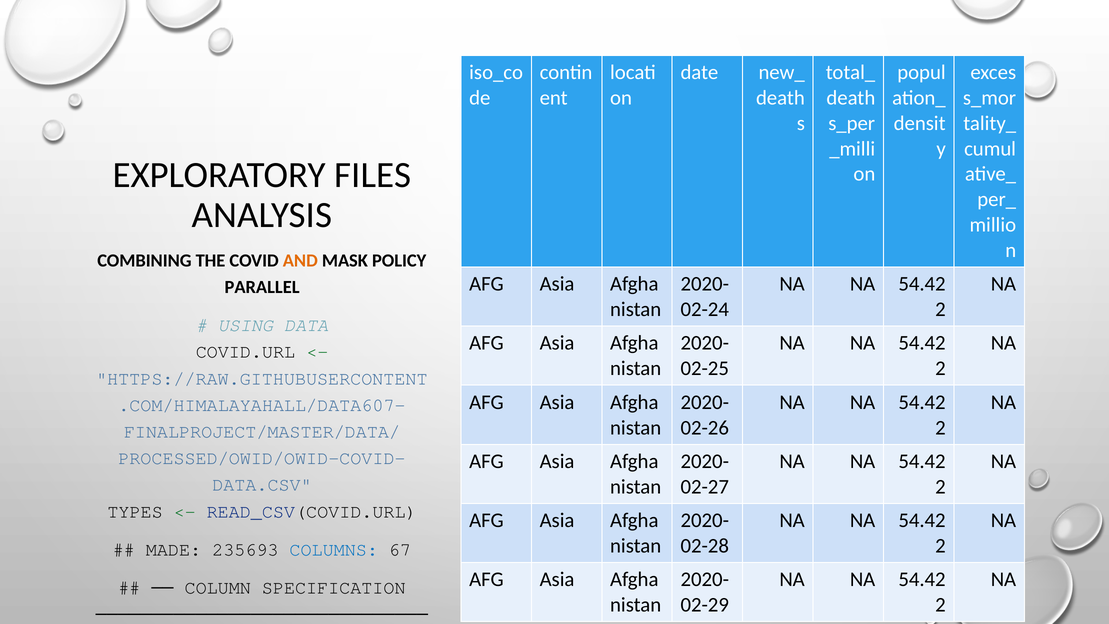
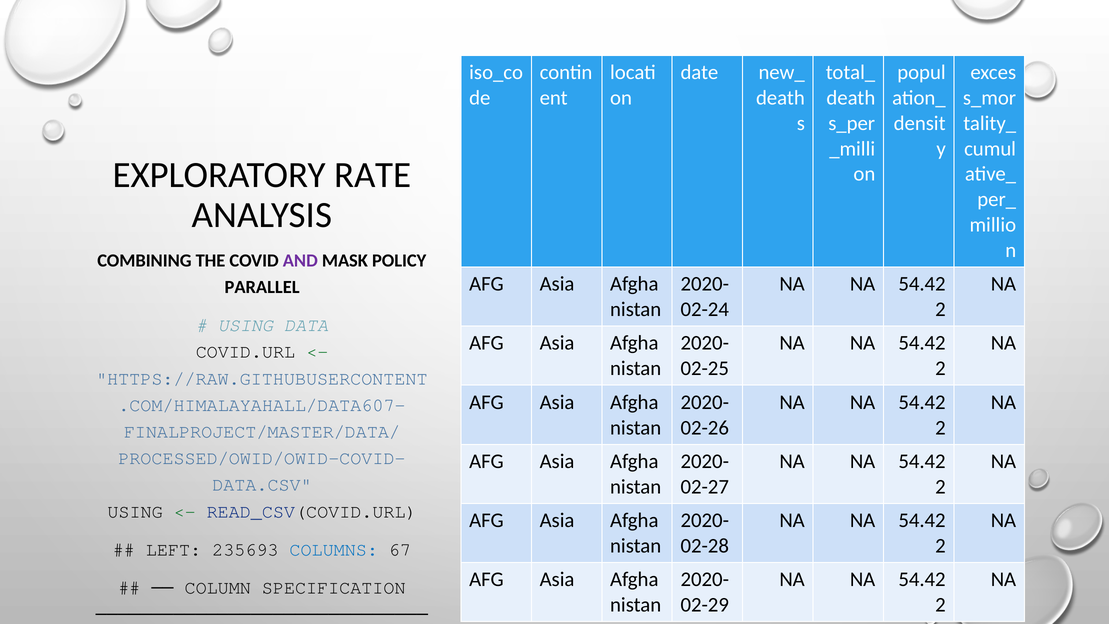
FILES: FILES -> RATE (373, 175)
AND colour: orange -> purple (300, 260)
TYPES: TYPES -> USING (135, 511)
MADE: MADE -> LEFT (174, 549)
